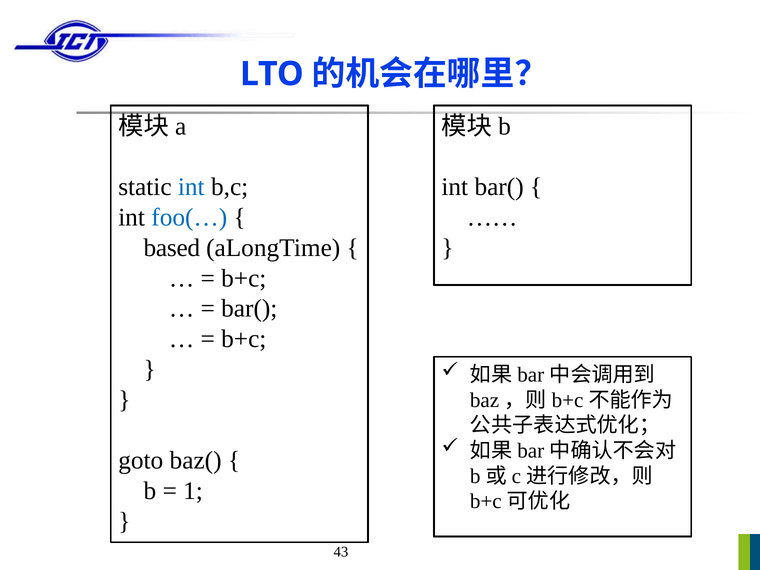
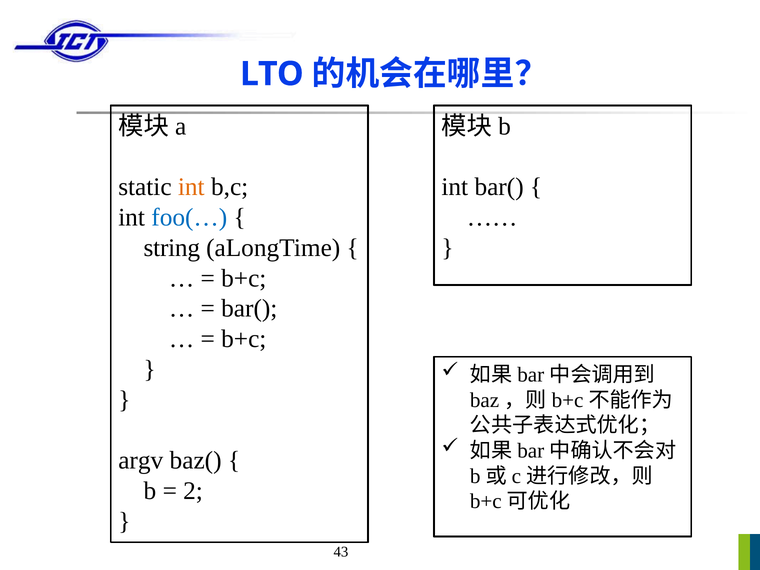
int colour: blue -> orange (191, 187)
based: based -> string (172, 248)
goto: goto -> argv (141, 461)
1: 1 -> 2 (193, 491)
